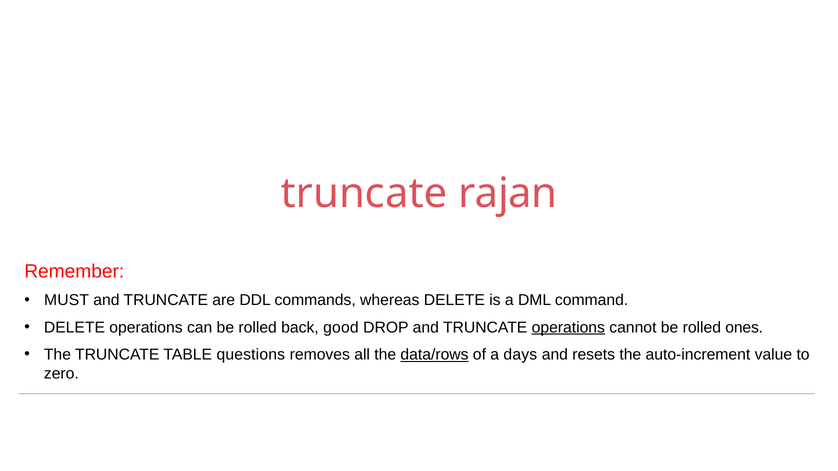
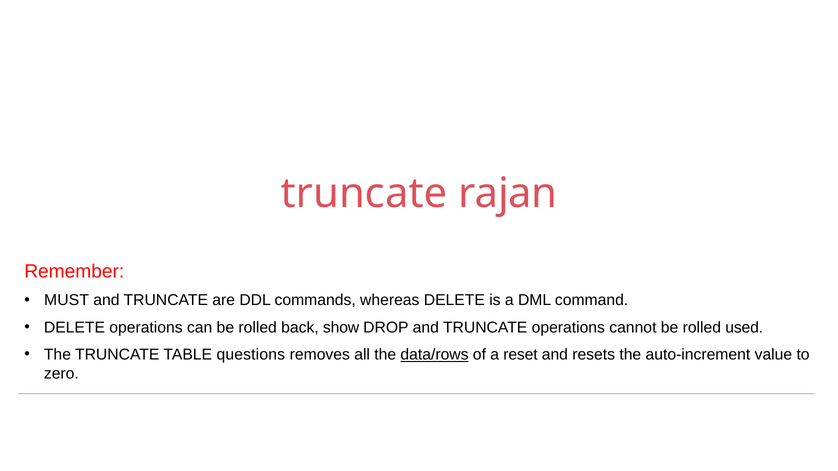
good: good -> show (341, 328)
operations underline: present -> none (568, 328)
ones: ones -> used (744, 328)
days: days -> reset (520, 355)
